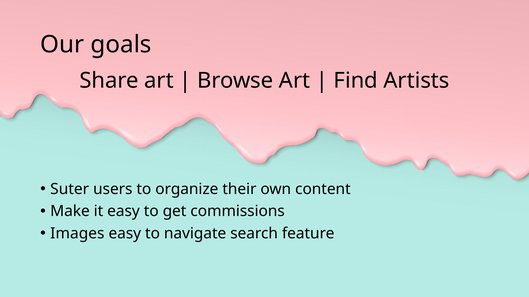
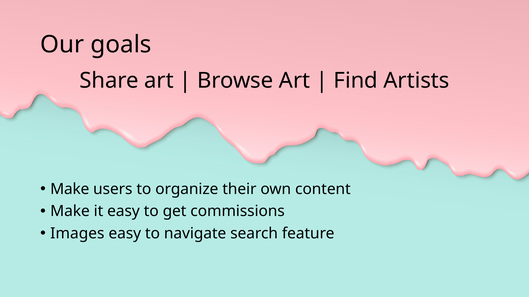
Suter: Suter -> Make (70, 189)
